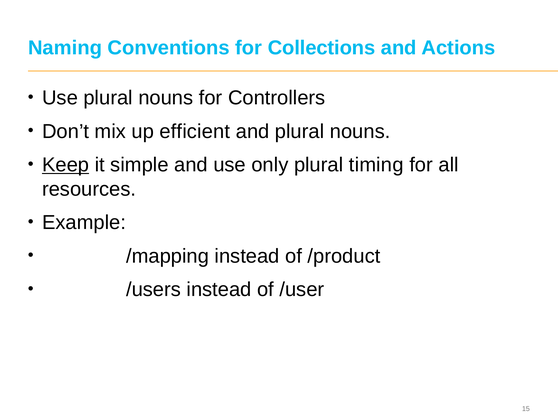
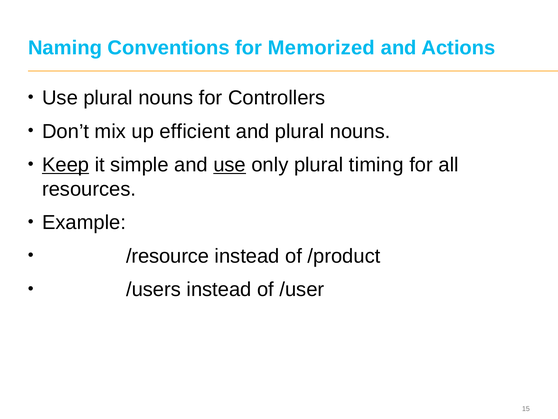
Collections: Collections -> Memorized (321, 48)
use underline: none -> present (230, 165)
/mapping: /mapping -> /resource (168, 256)
